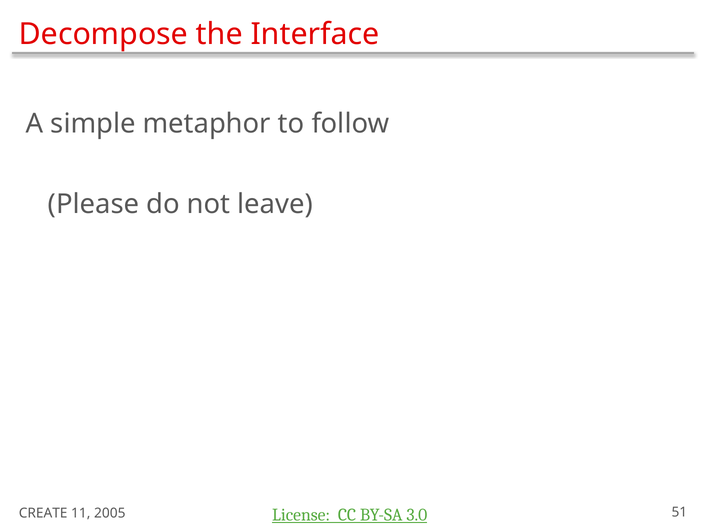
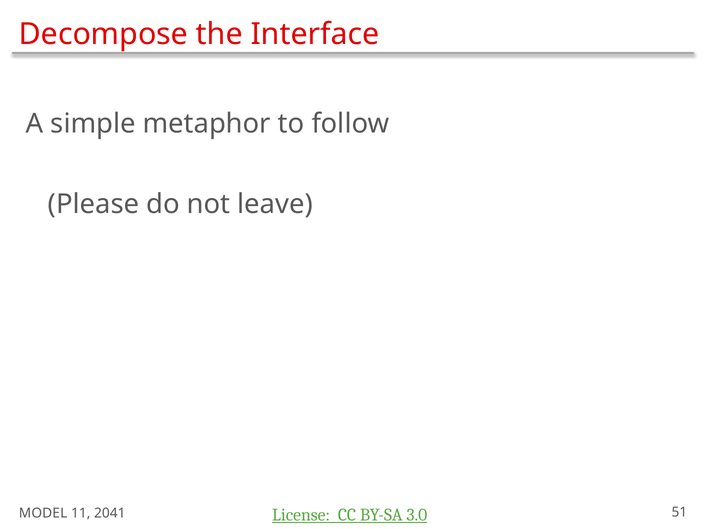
CREATE: CREATE -> MODEL (43, 514)
2005: 2005 -> 2041 (110, 514)
